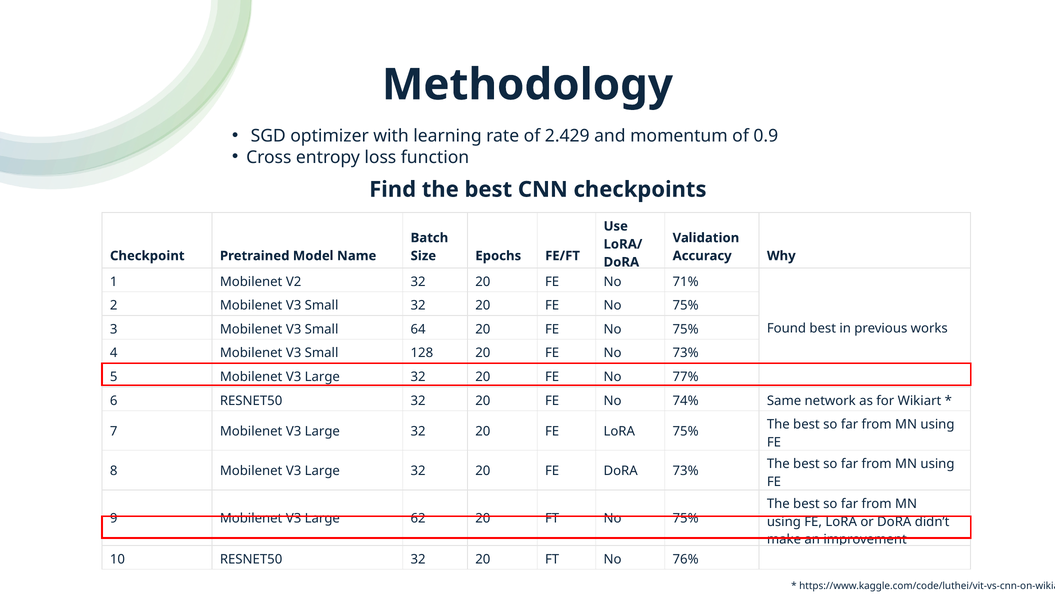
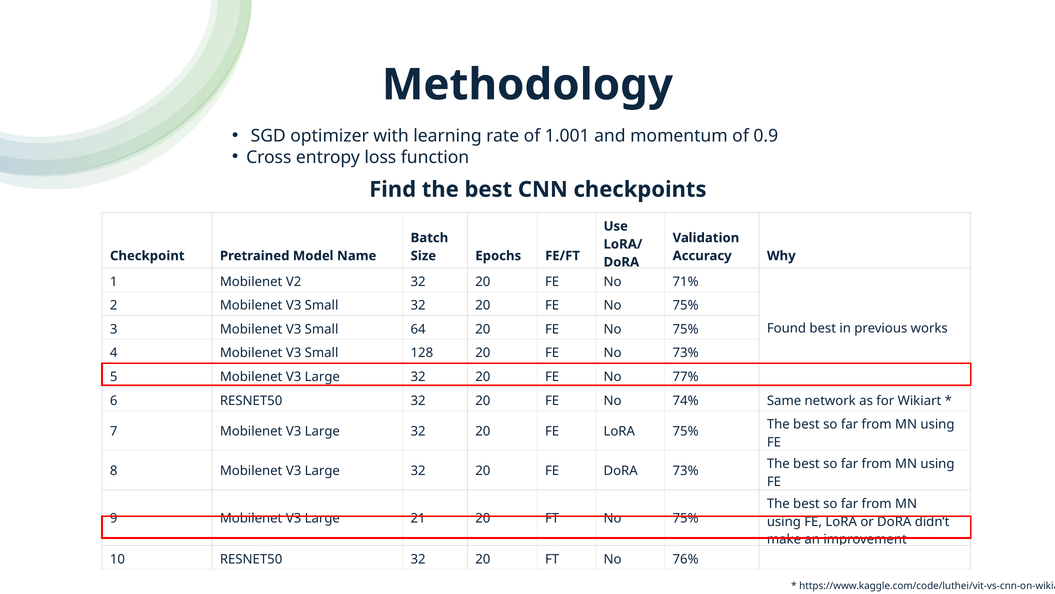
2.429: 2.429 -> 1.001 (567, 136)
62: 62 -> 21 (418, 518)
